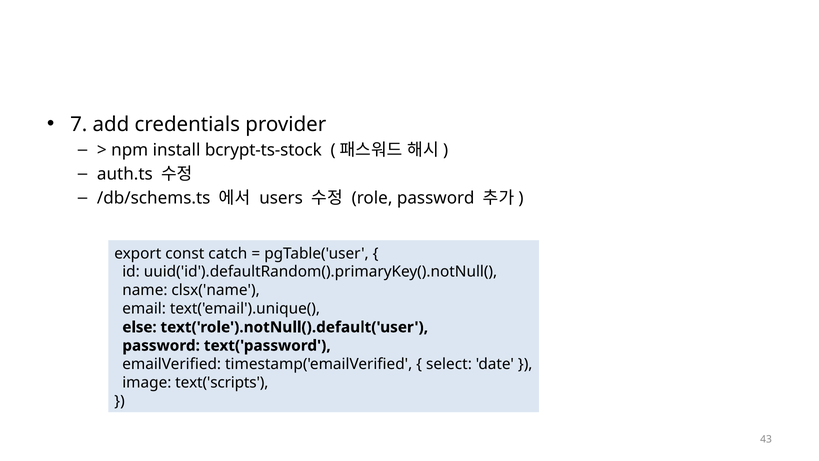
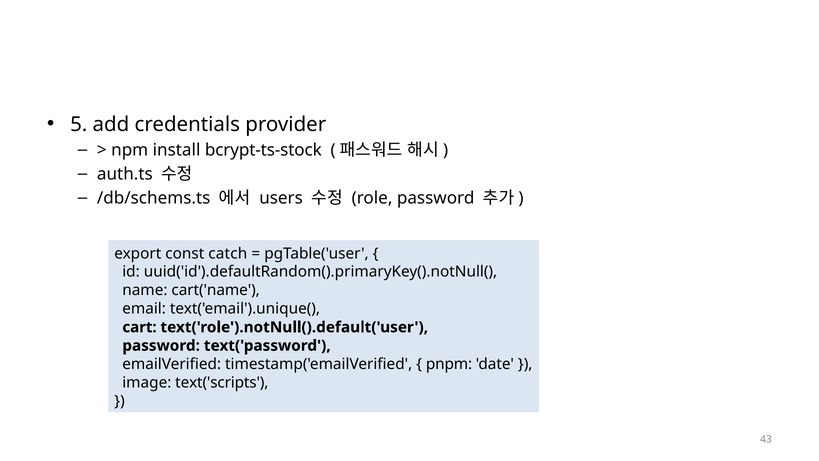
7: 7 -> 5 (79, 124)
clsx('name: clsx('name -> cart('name (216, 290)
else: else -> cart (140, 327)
select: select -> pnpm (449, 364)
